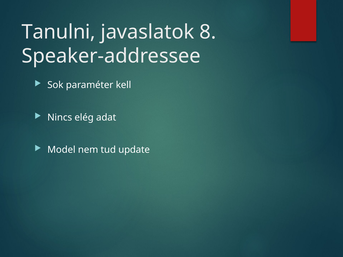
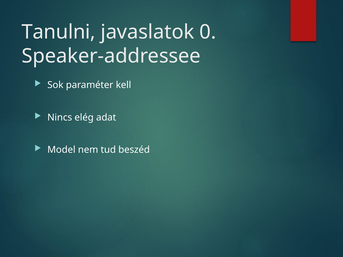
8: 8 -> 0 (208, 32)
update: update -> beszéd (134, 150)
